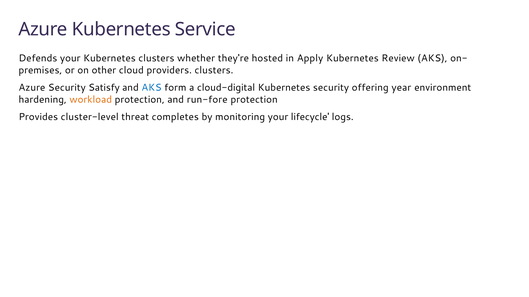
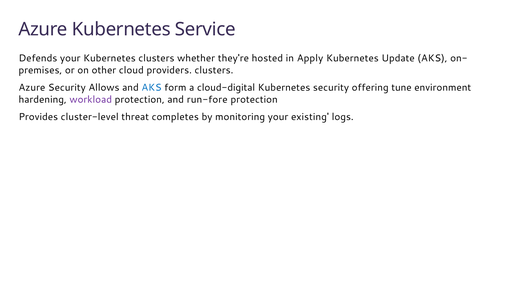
Review: Review -> Update (398, 58)
Satisfy: Satisfy -> Allows (104, 88)
year: year -> tune (401, 88)
workload colour: orange -> purple (91, 100)
lifecycle: lifecycle -> existing (310, 117)
